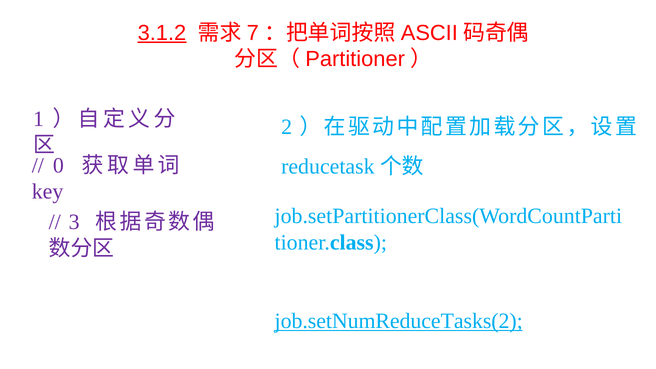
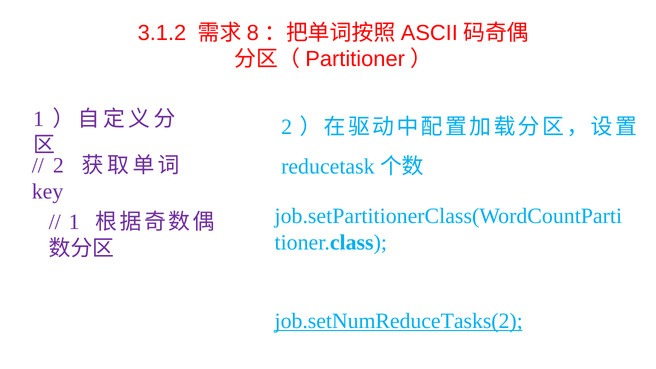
3.1.2 underline: present -> none (162, 33)
7: 7 -> 8 (253, 33)
0: 0 -> 2 (58, 165)
3: 3 -> 1 (74, 222)
